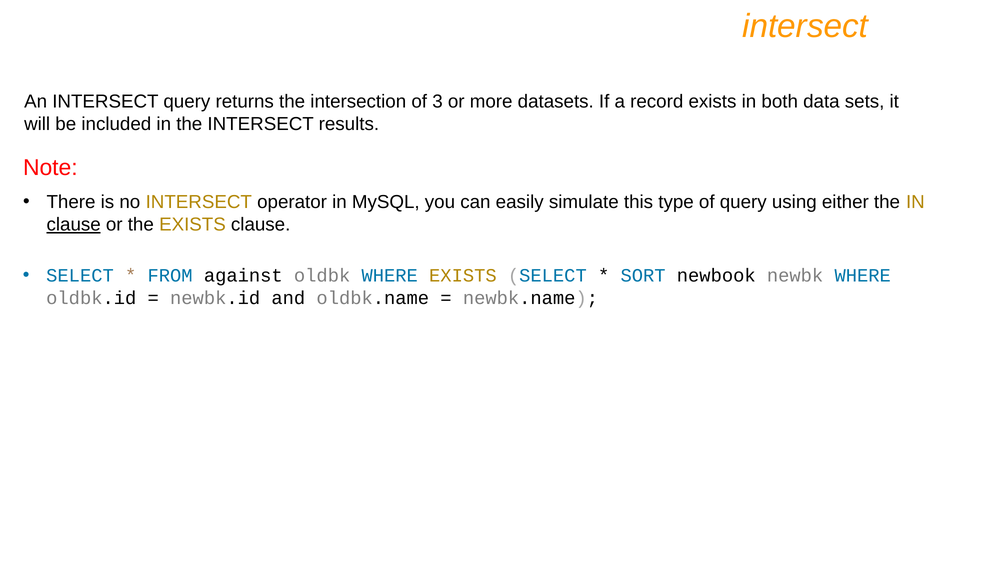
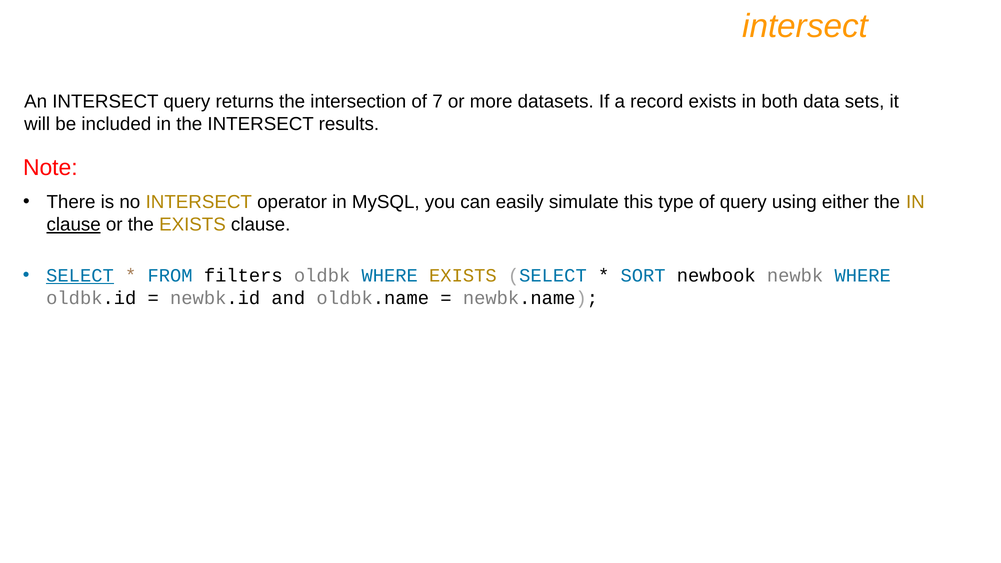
3: 3 -> 7 (437, 101)
SELECT underline: none -> present (80, 275)
against: against -> filters (243, 275)
